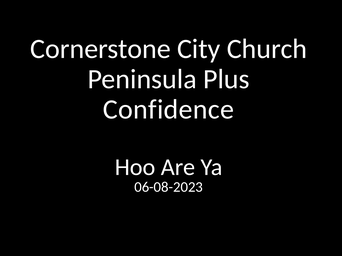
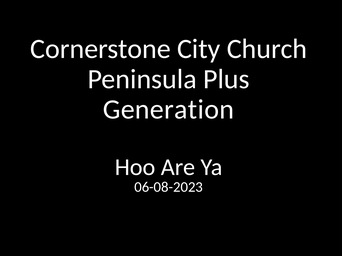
Confidence: Confidence -> Generation (168, 110)
